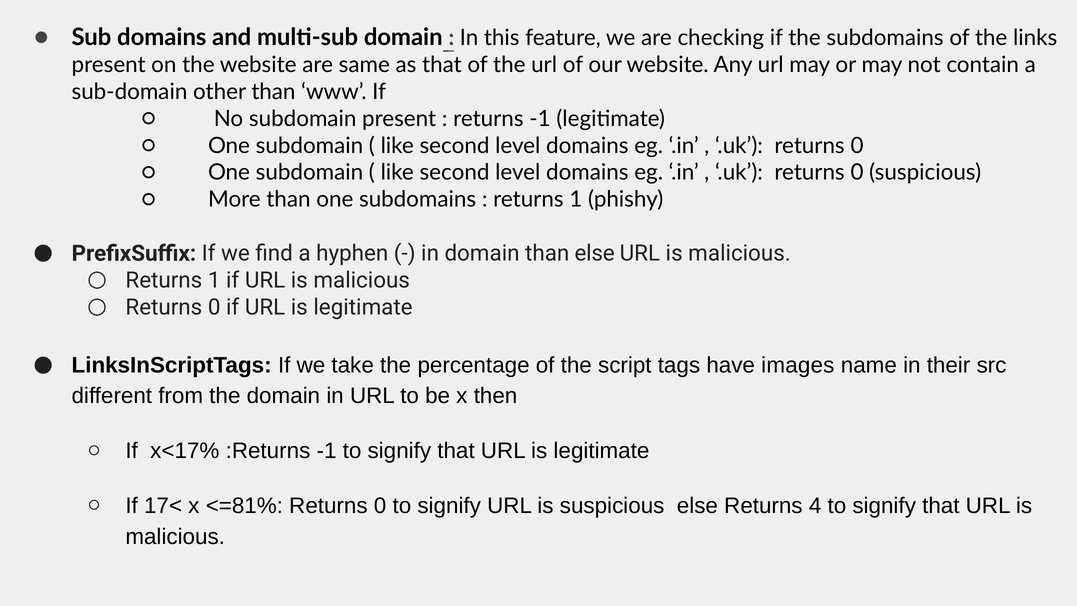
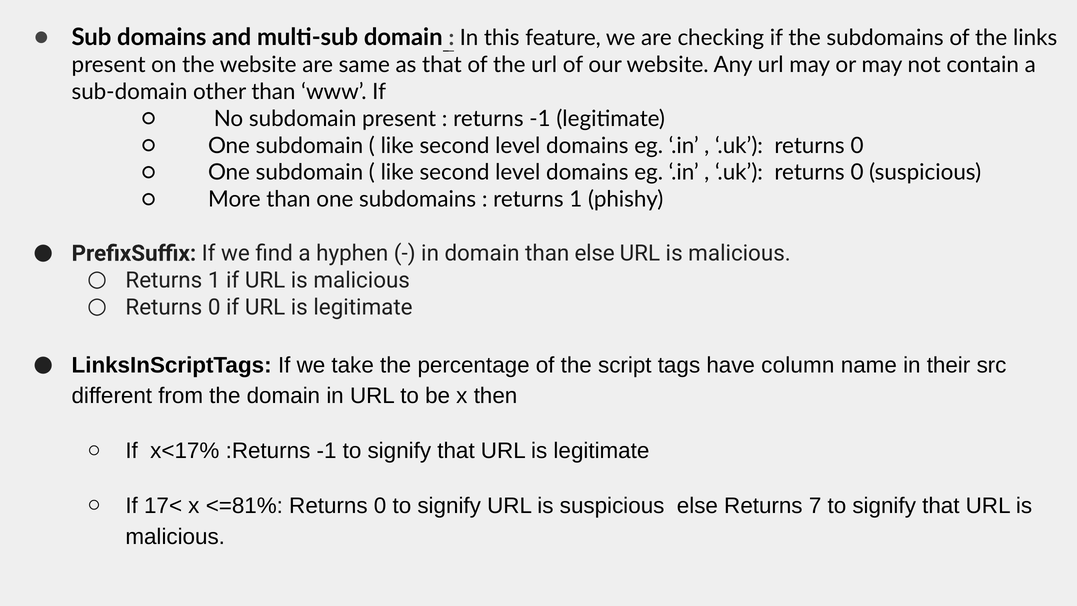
images: images -> column (798, 365)
4: 4 -> 7 (815, 506)
